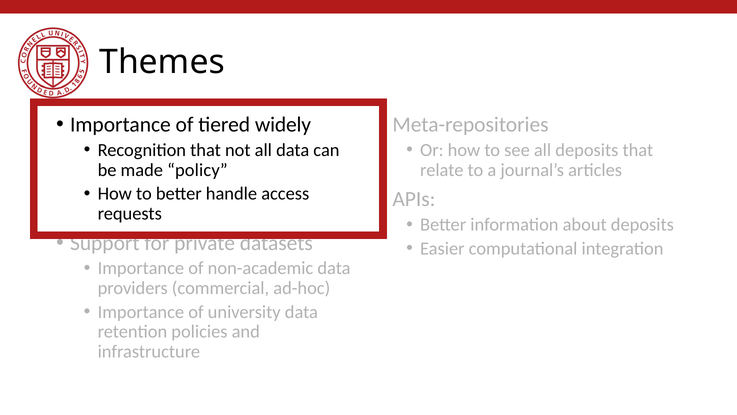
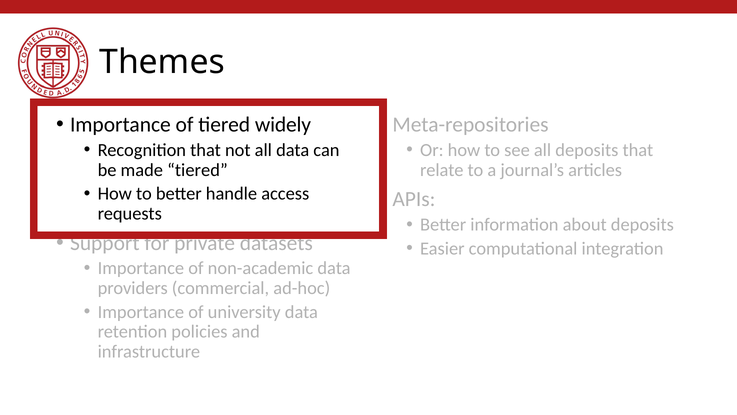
made policy: policy -> tiered (197, 170)
